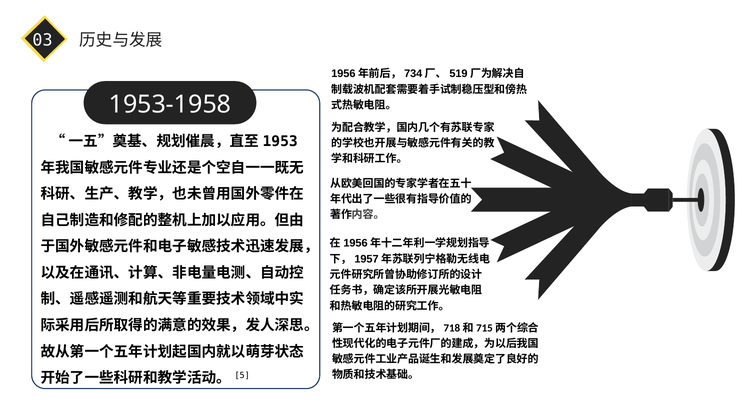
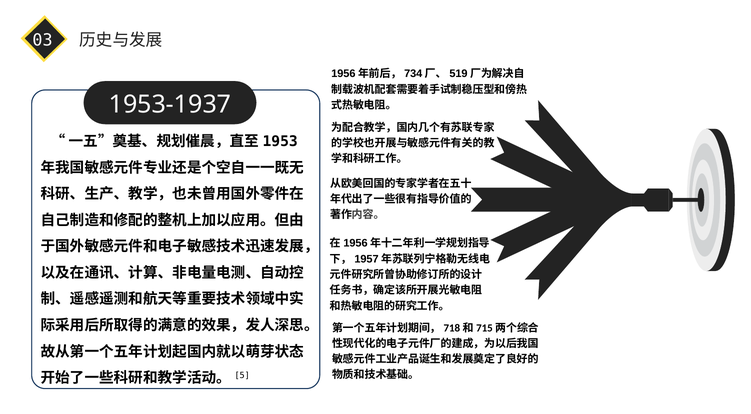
1953-1958: 1953-1958 -> 1953-1937 (170, 104)
